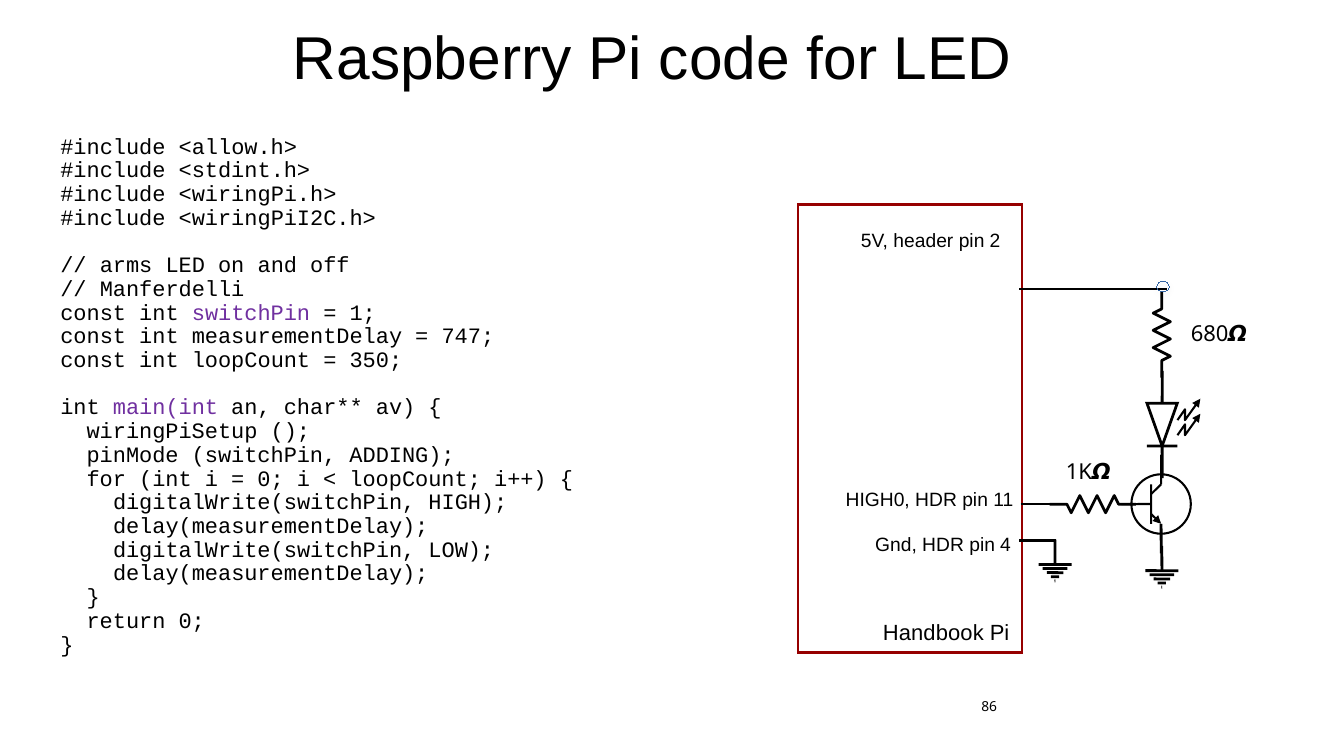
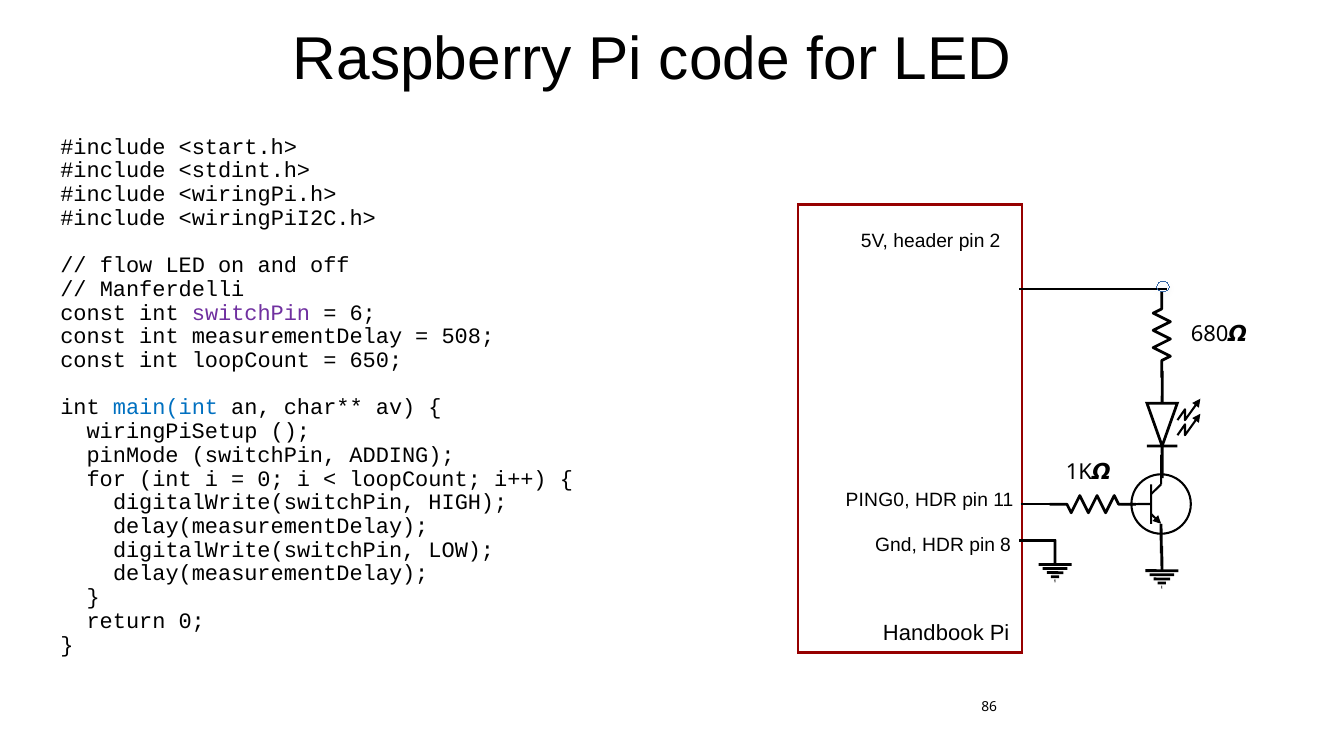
<allow.h>: <allow.h> -> <start.h> (238, 147)
arms: arms -> flow (126, 265)
1: 1 -> 6 (363, 313)
747: 747 -> 508 (468, 336)
350: 350 -> 650 (376, 360)
main(int colour: purple -> blue (166, 408)
HIGH0: HIGH0 -> PING0 (878, 500)
4: 4 -> 8 (1006, 545)
